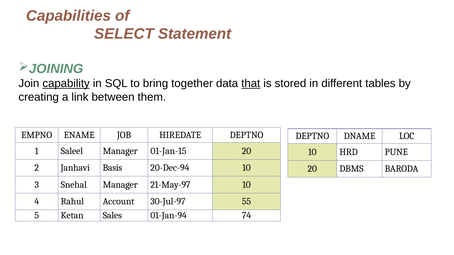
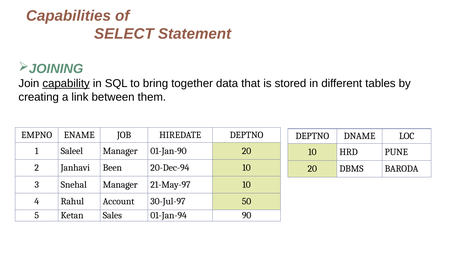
that underline: present -> none (251, 84)
01-Jan-15: 01-Jan-15 -> 01-Jan-90 (168, 151)
Basis: Basis -> Been (112, 168)
55: 55 -> 50 (247, 202)
74: 74 -> 90 (247, 216)
